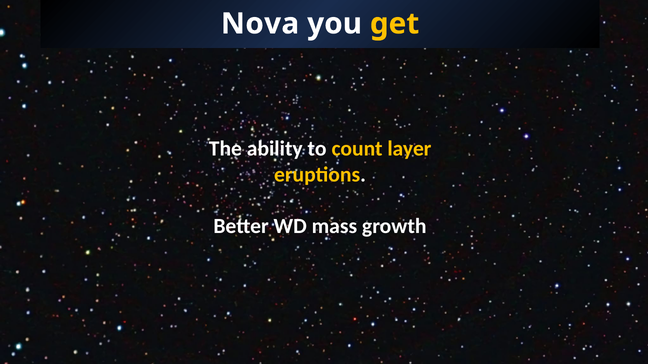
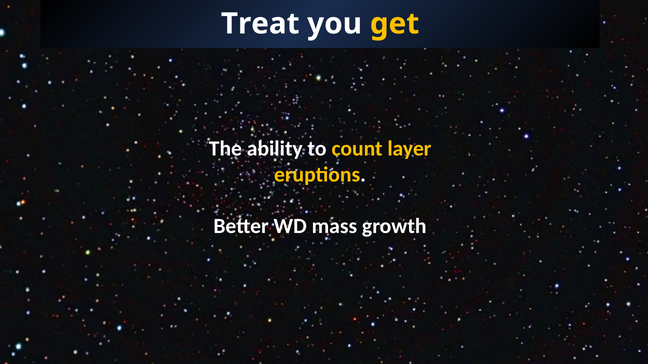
Nova: Nova -> Treat (260, 24)
